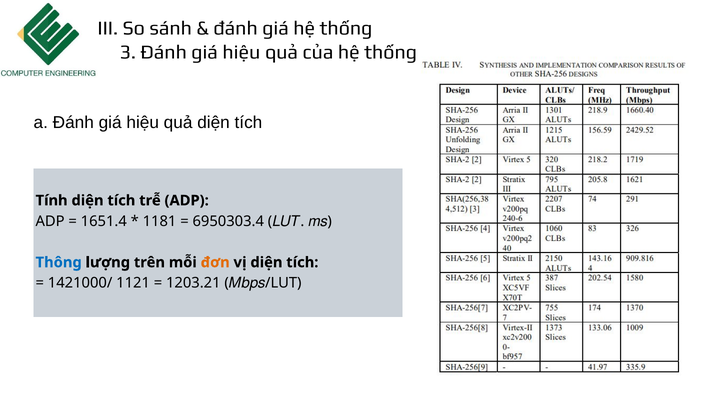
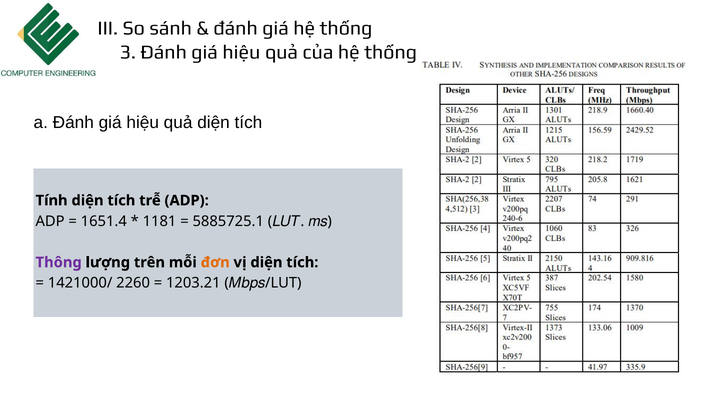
6950303.4: 6950303.4 -> 5885725.1 (228, 221)
Thông colour: blue -> purple (59, 263)
1121: 1121 -> 2260 (133, 283)
